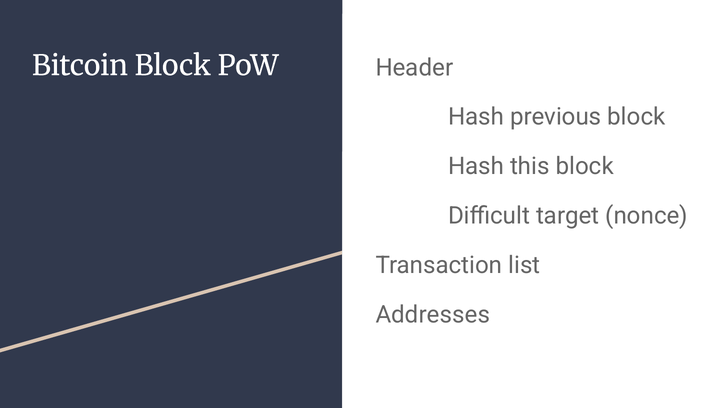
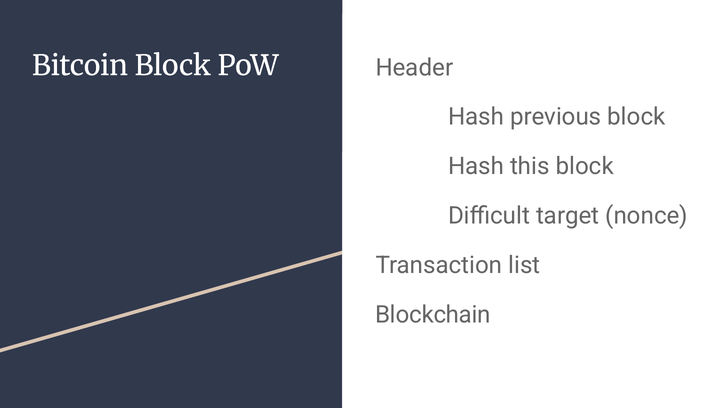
Addresses: Addresses -> Blockchain (433, 315)
